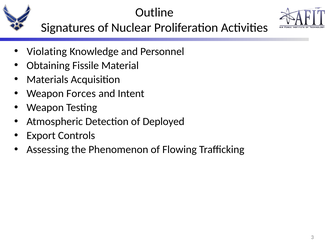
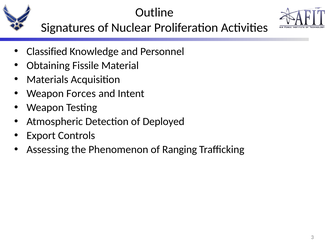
Violating: Violating -> Classified (47, 51)
Flowing: Flowing -> Ranging (180, 150)
